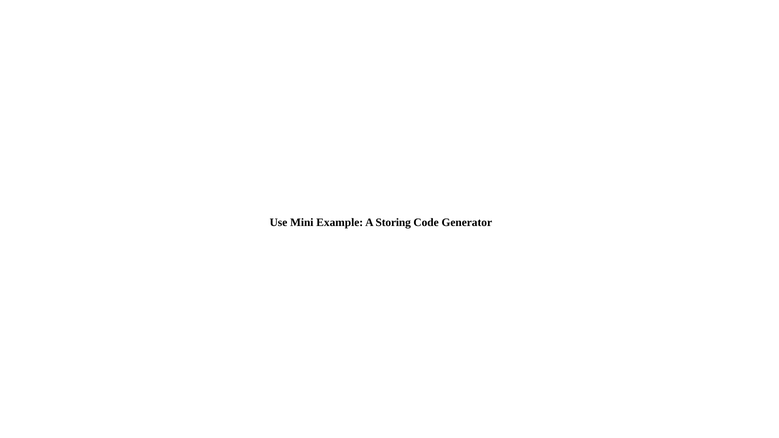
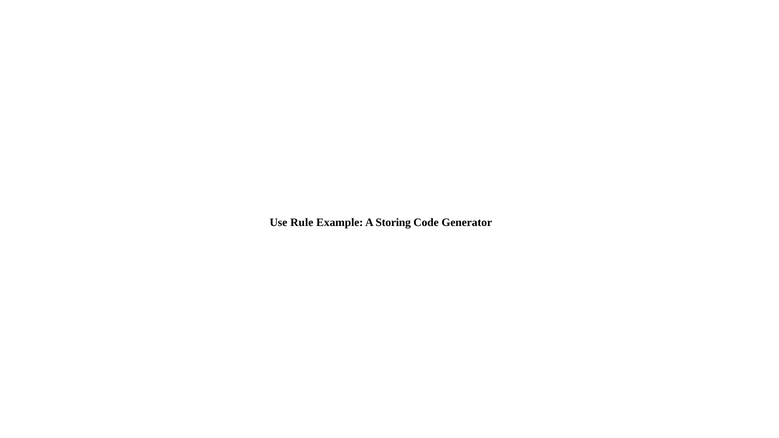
Mini: Mini -> Rule (302, 223)
